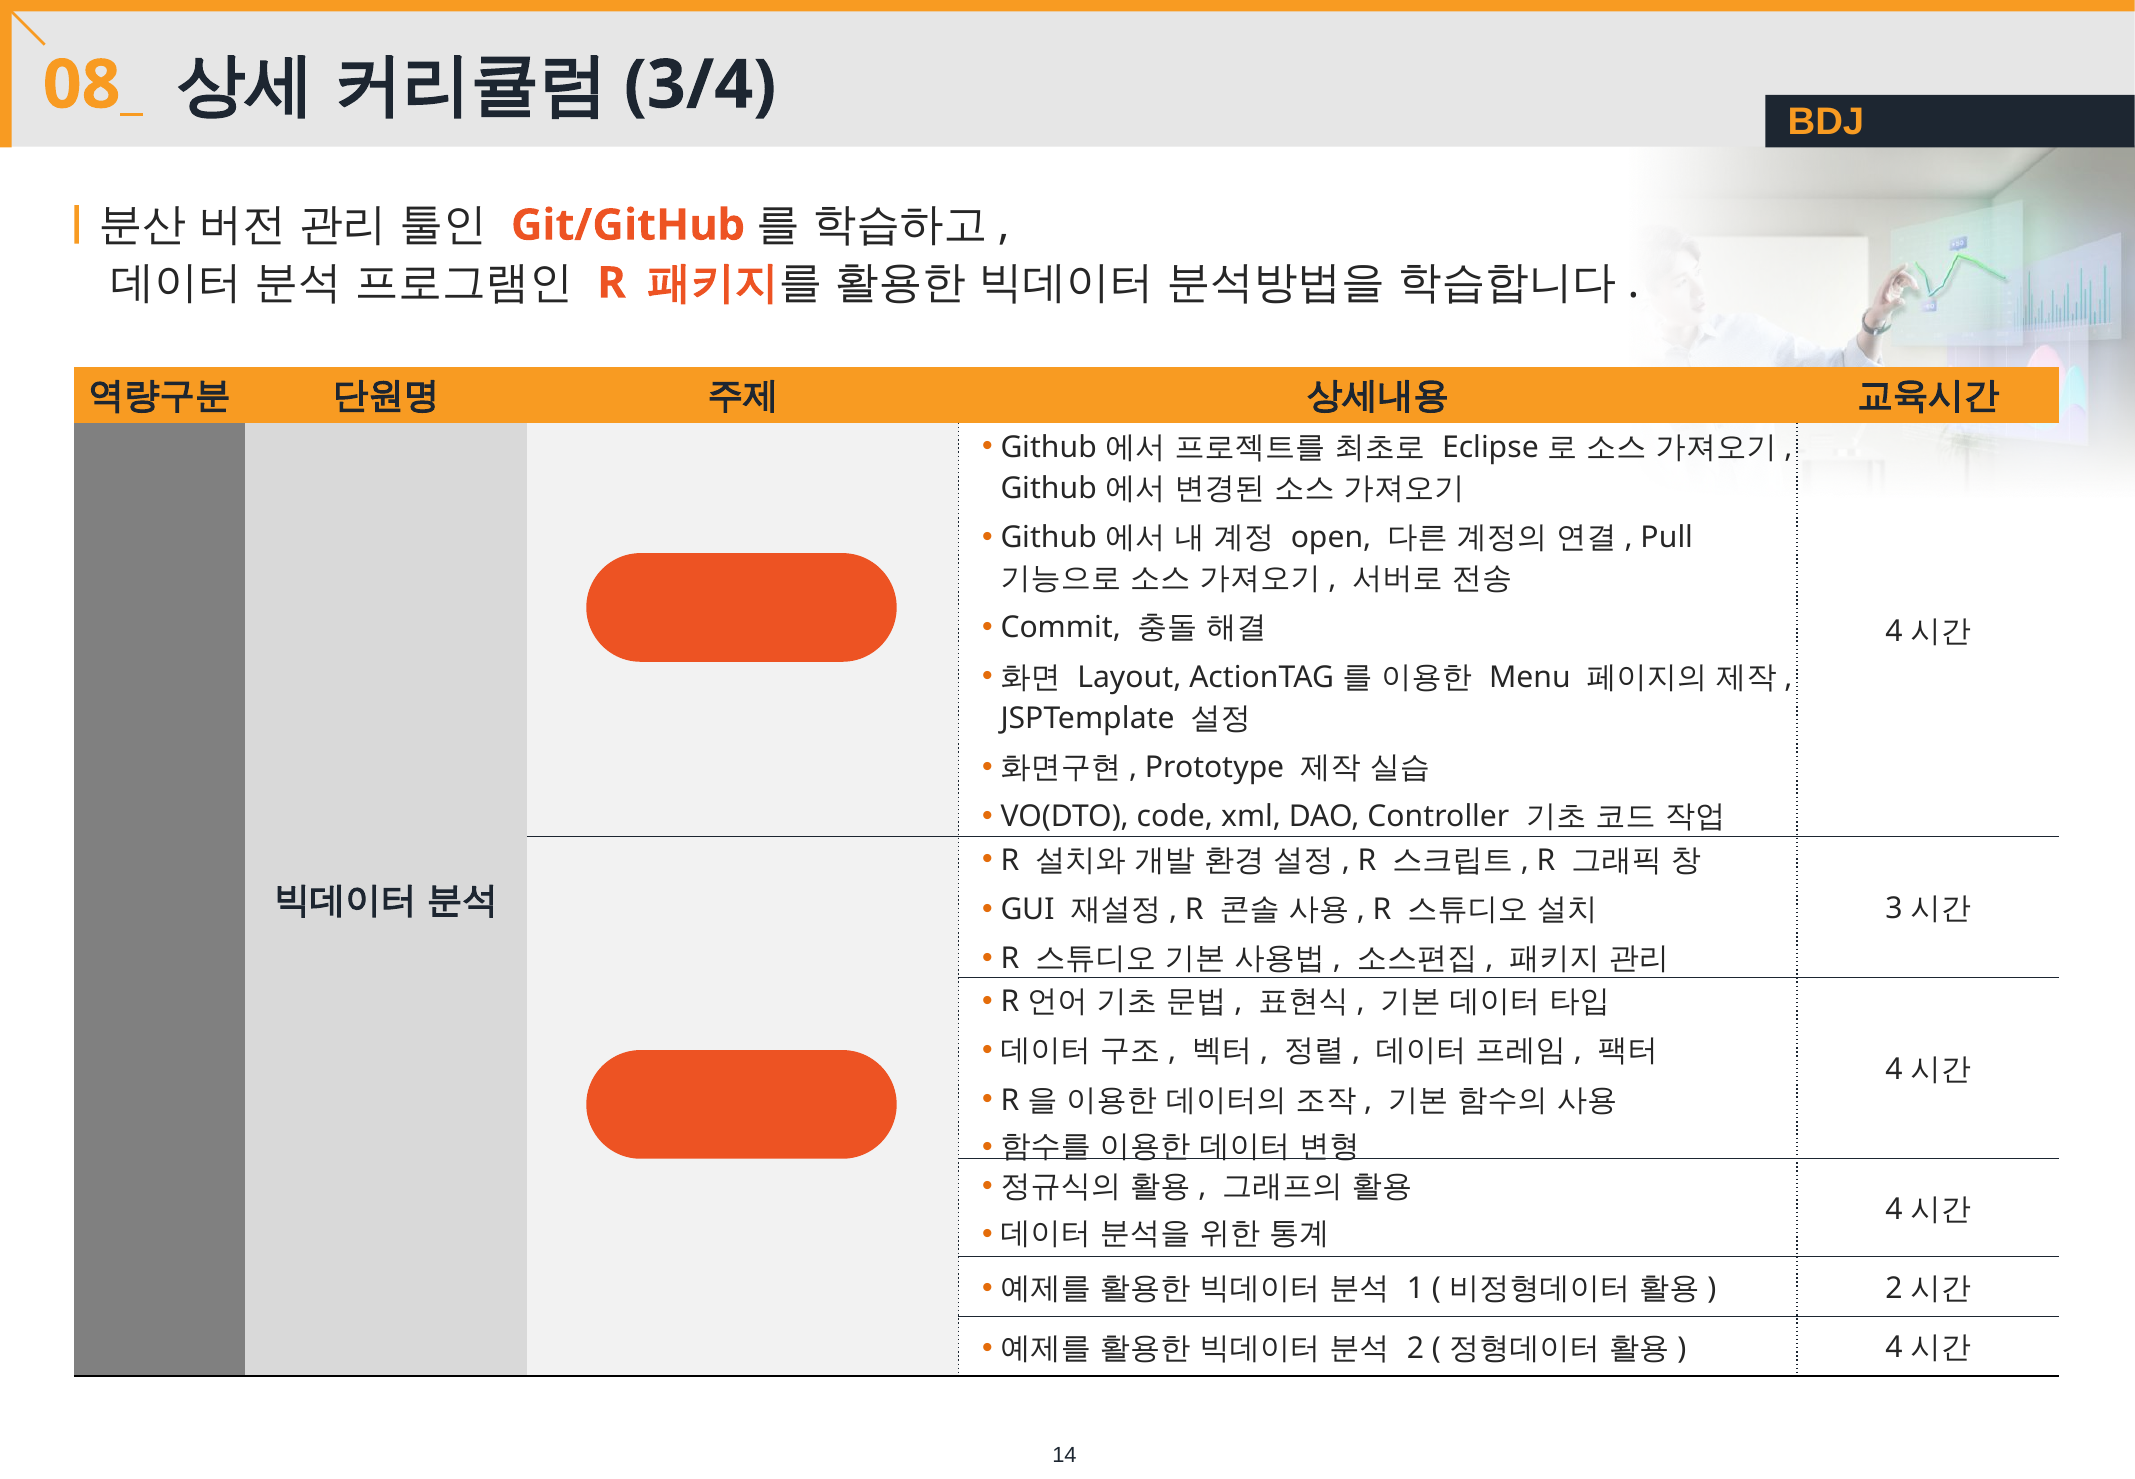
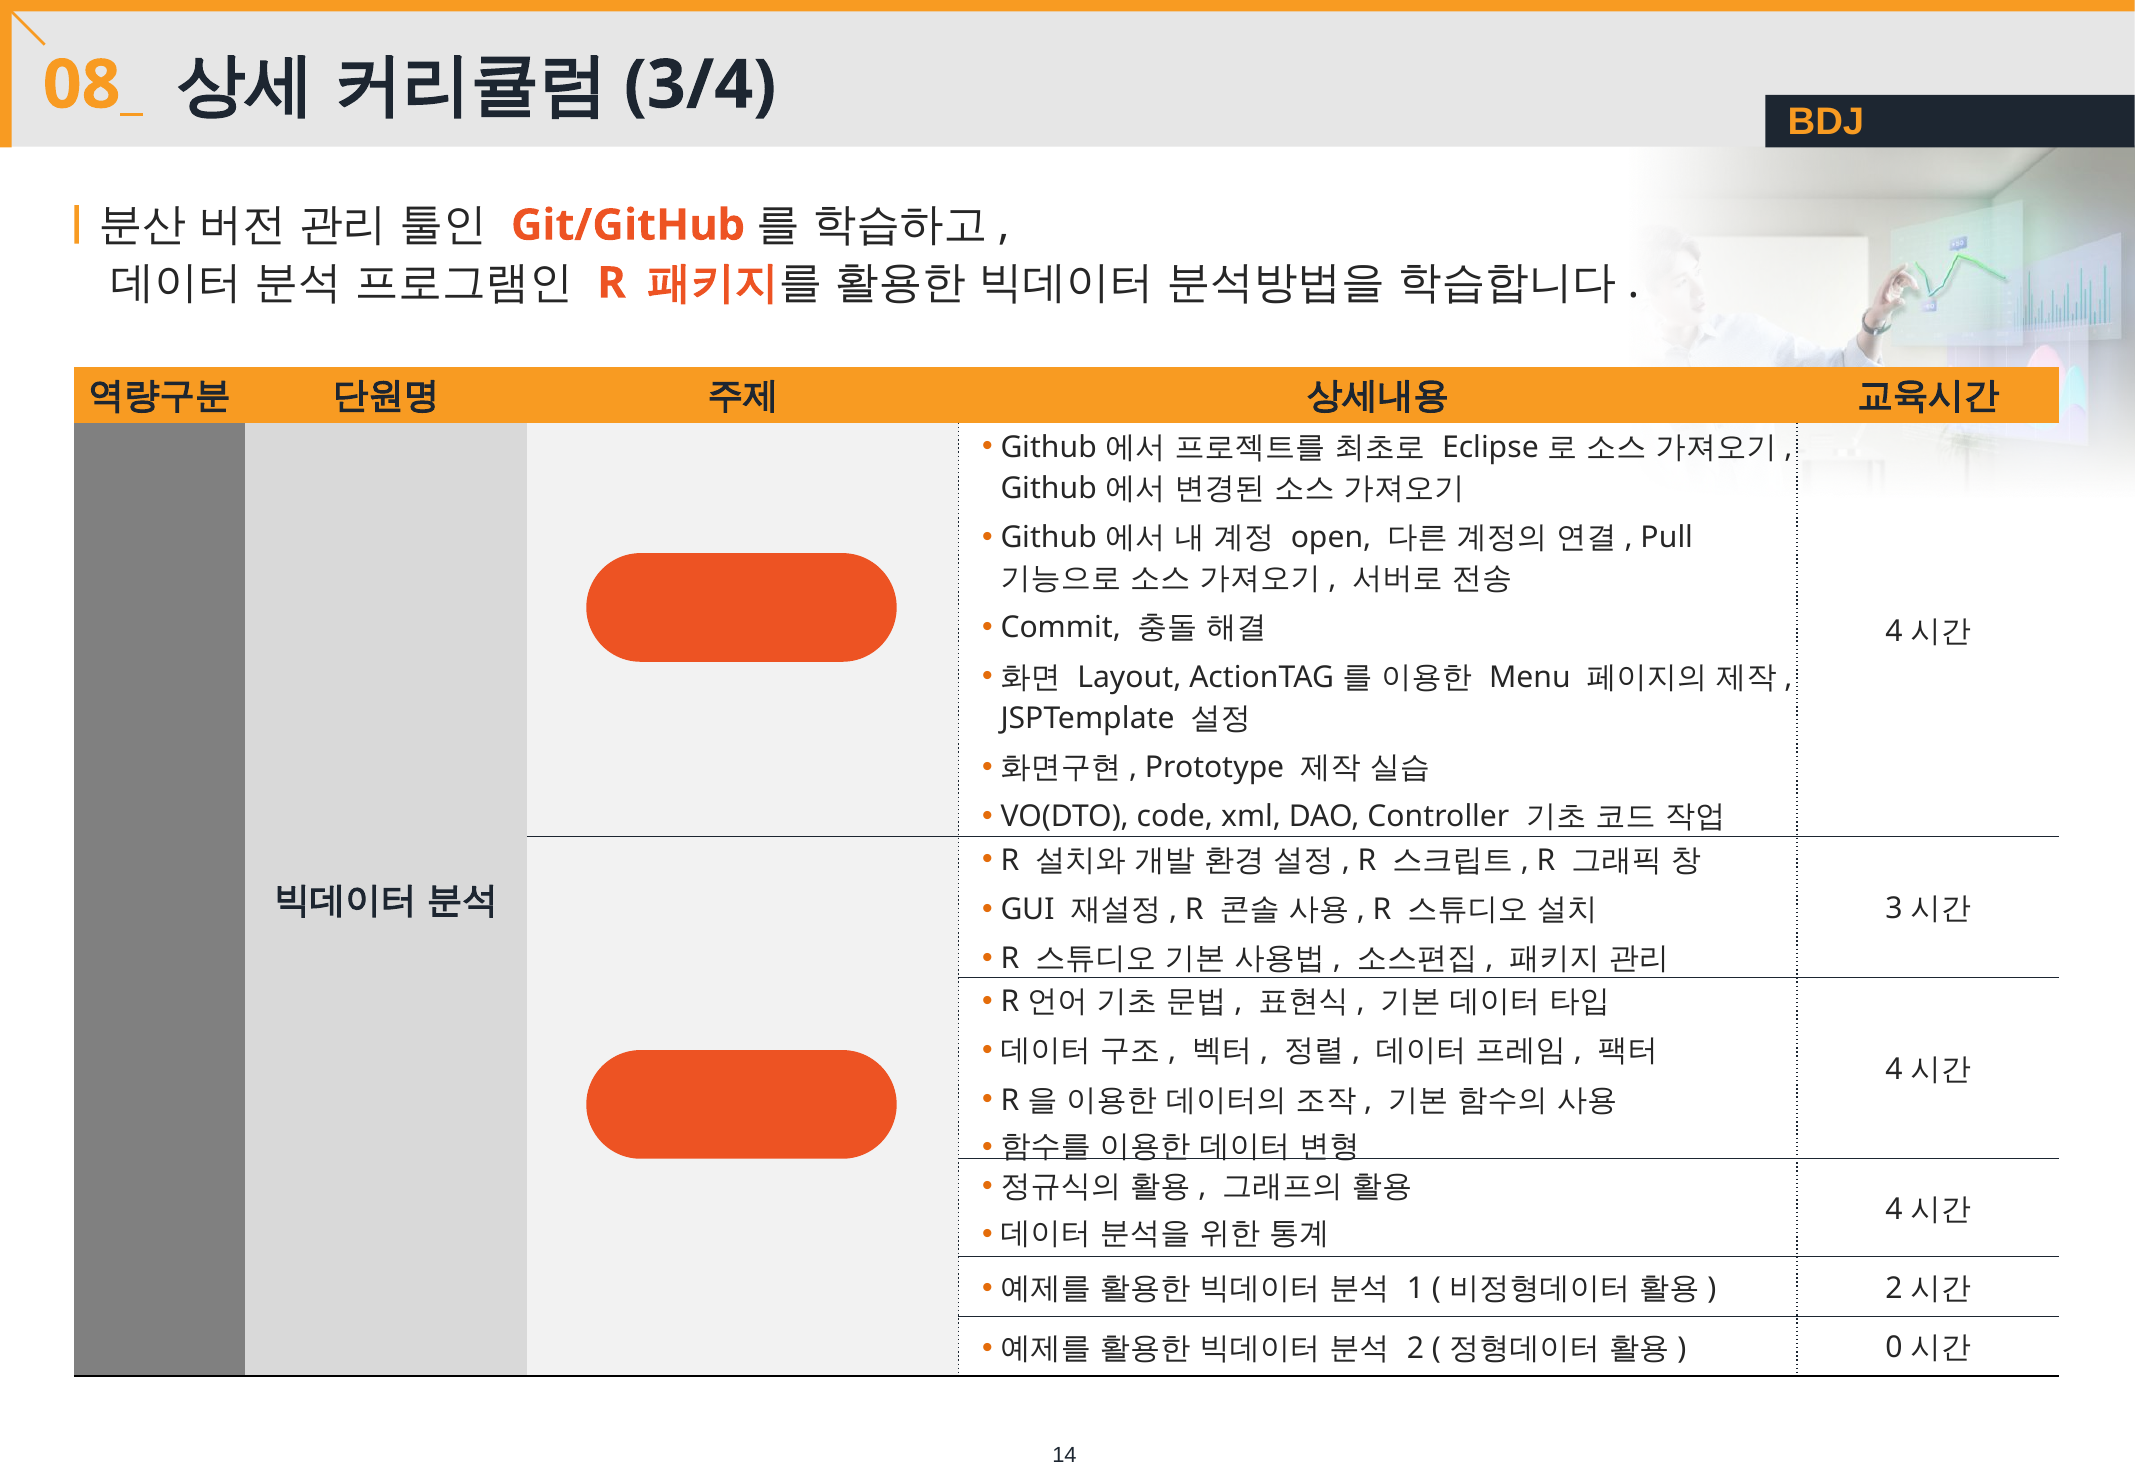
4: 4 -> 0 (1894, 1347)
